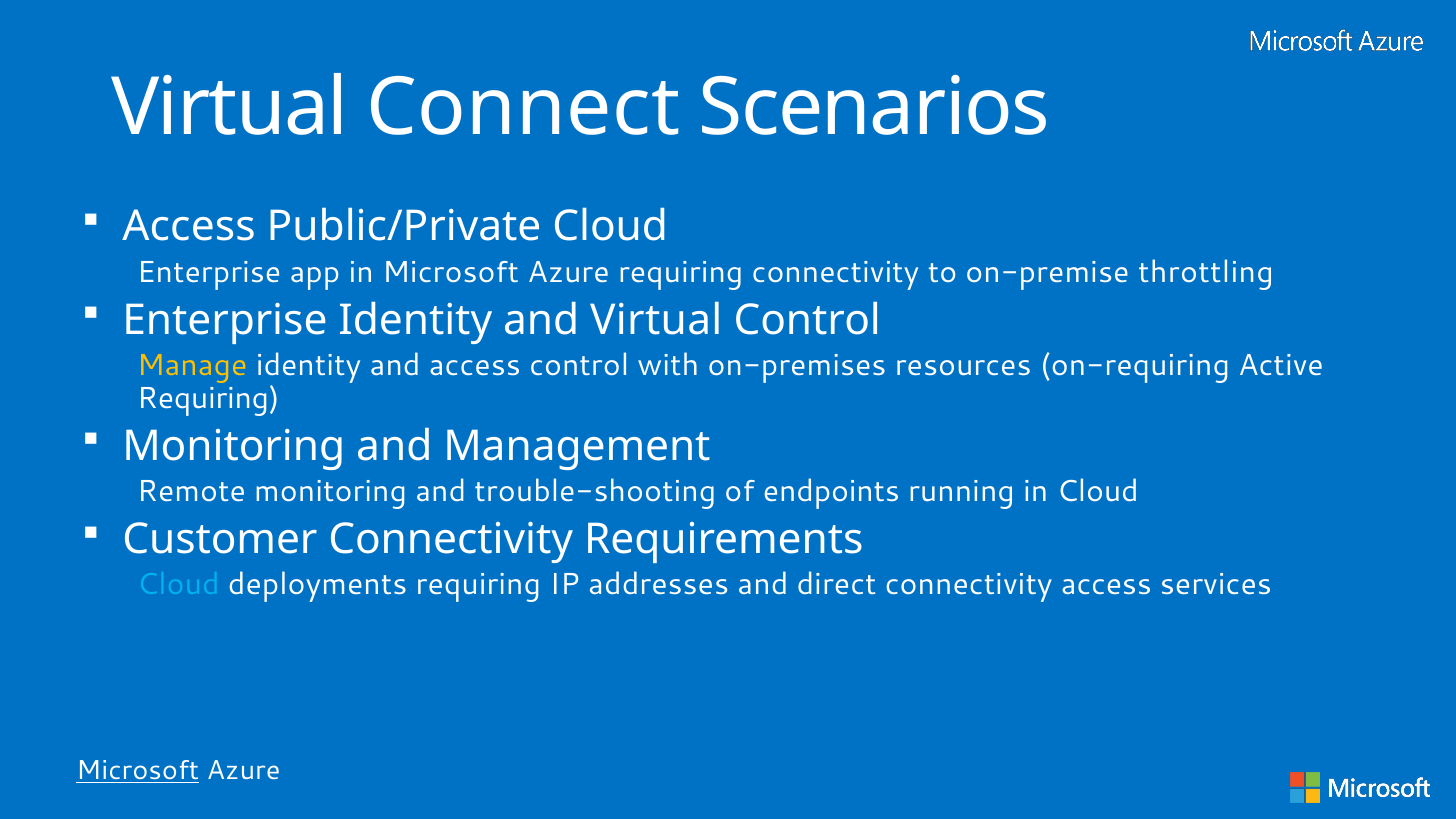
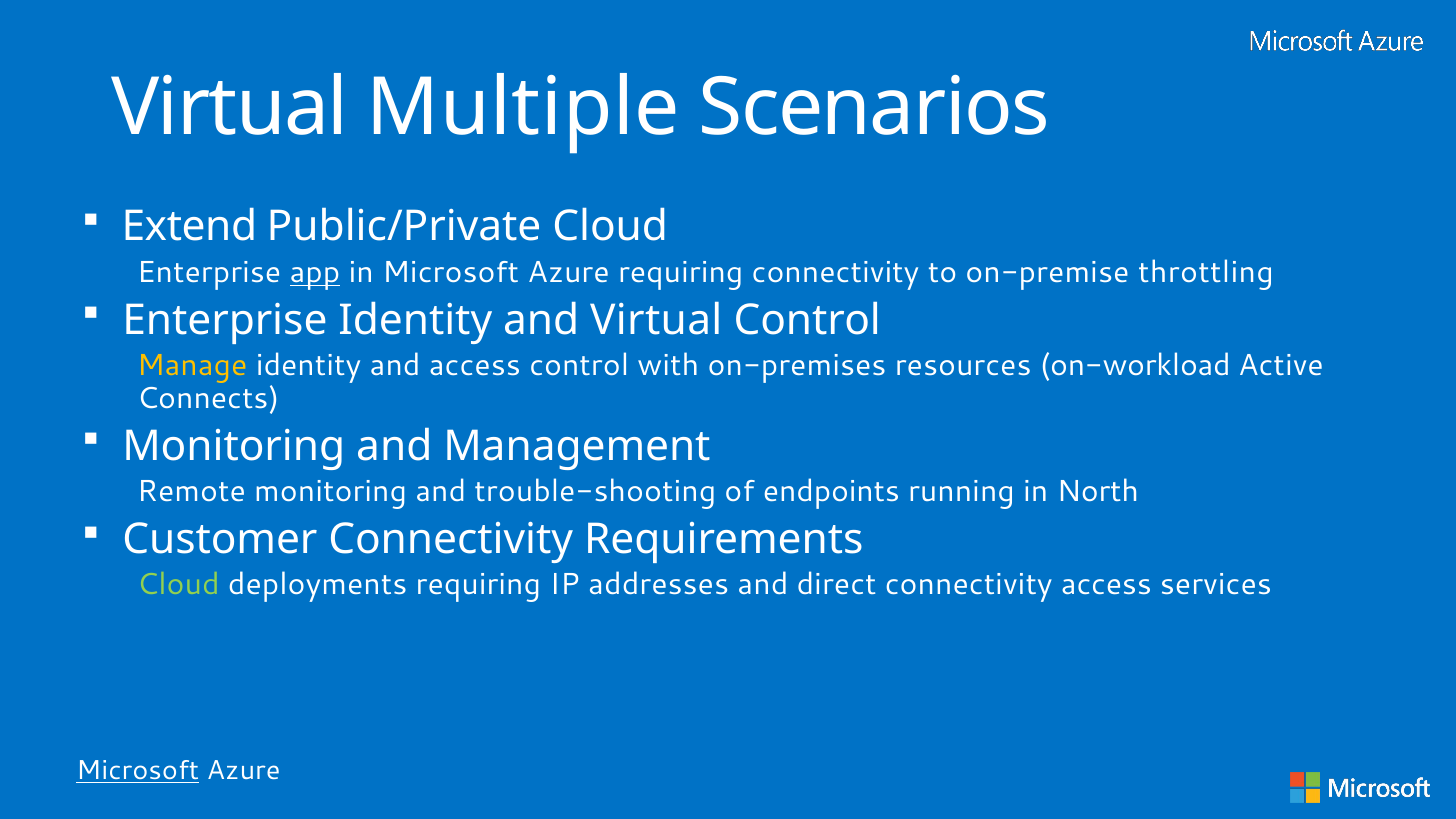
Connect: Connect -> Multiple (523, 108)
Access: Access -> Extend (189, 227)
app underline: none -> present (315, 272)
on-requiring: on-requiring -> on-workload (1135, 366)
Requiring: Requiring -> Connects (208, 398)
in Cloud: Cloud -> North (1098, 492)
Cloud colour: light blue -> light green (178, 585)
